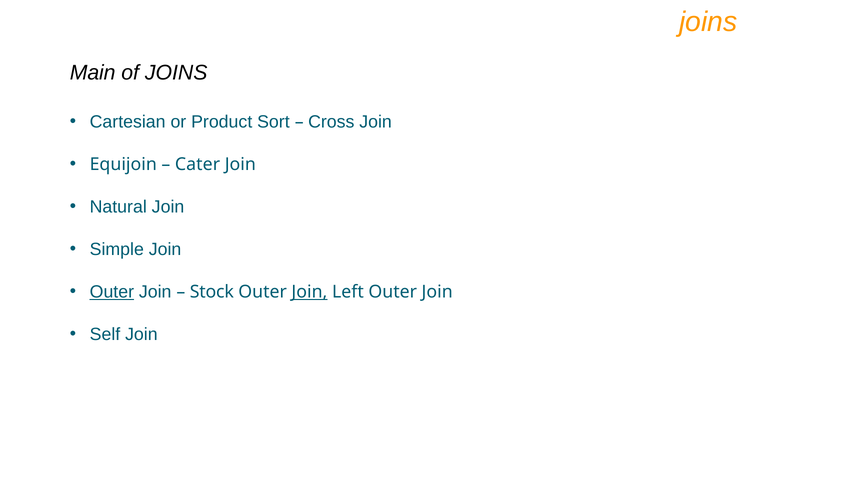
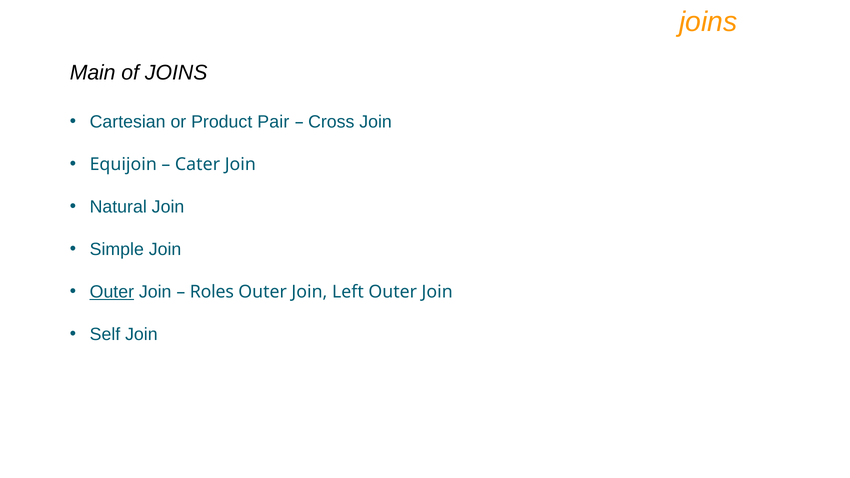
Sort: Sort -> Pair (273, 122)
Stock: Stock -> Roles (212, 292)
Join underline: present -> none (309, 292)
